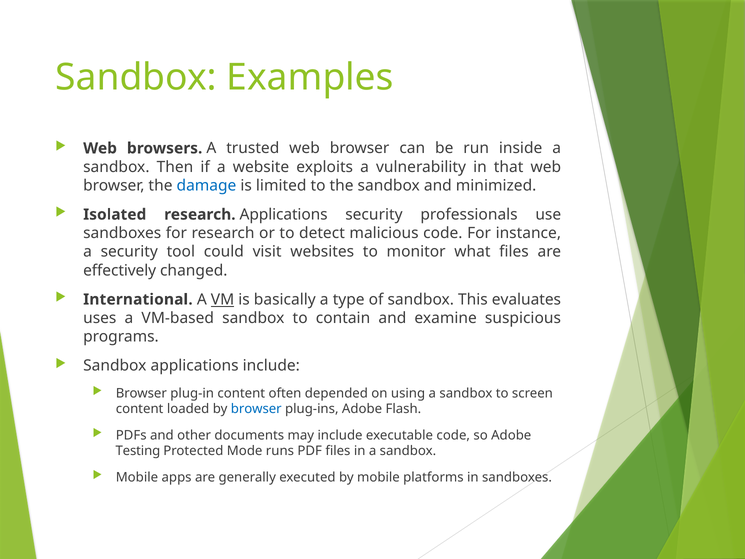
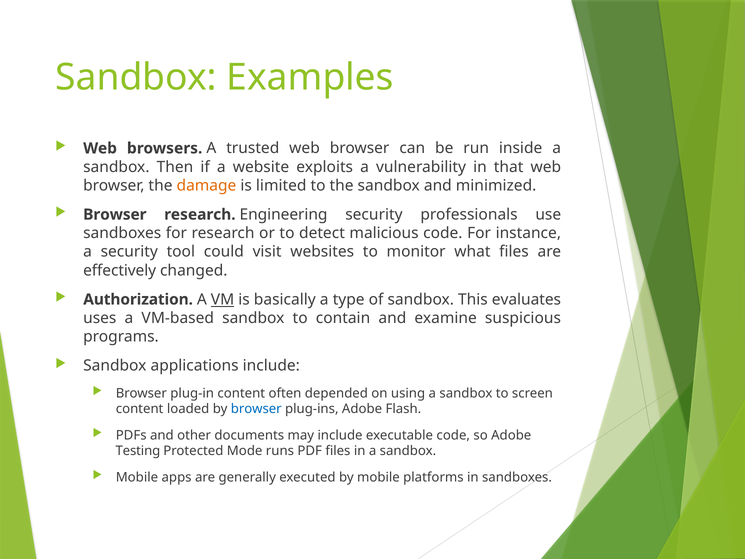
damage colour: blue -> orange (206, 185)
Isolated: Isolated -> Browser (115, 214)
research Applications: Applications -> Engineering (284, 214)
International: International -> Authorization (138, 299)
